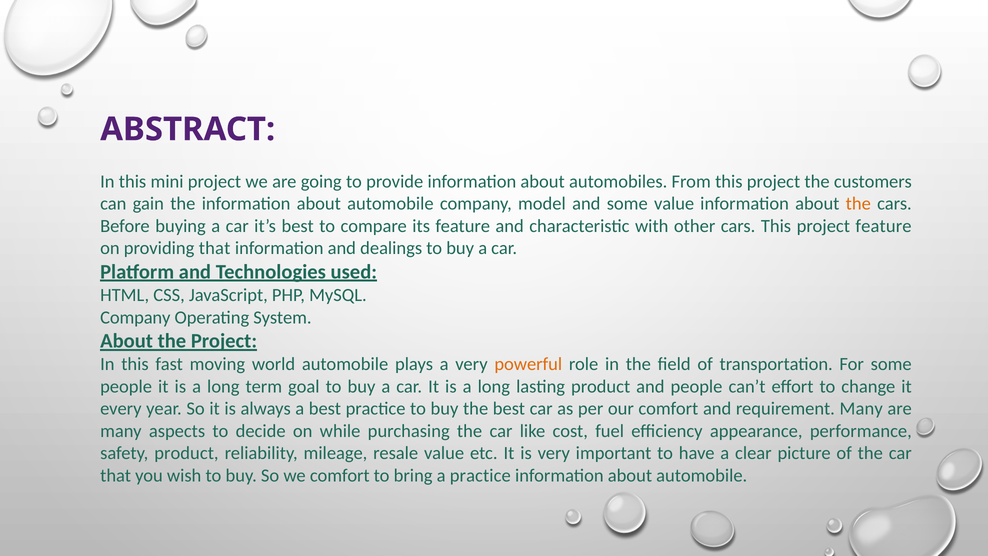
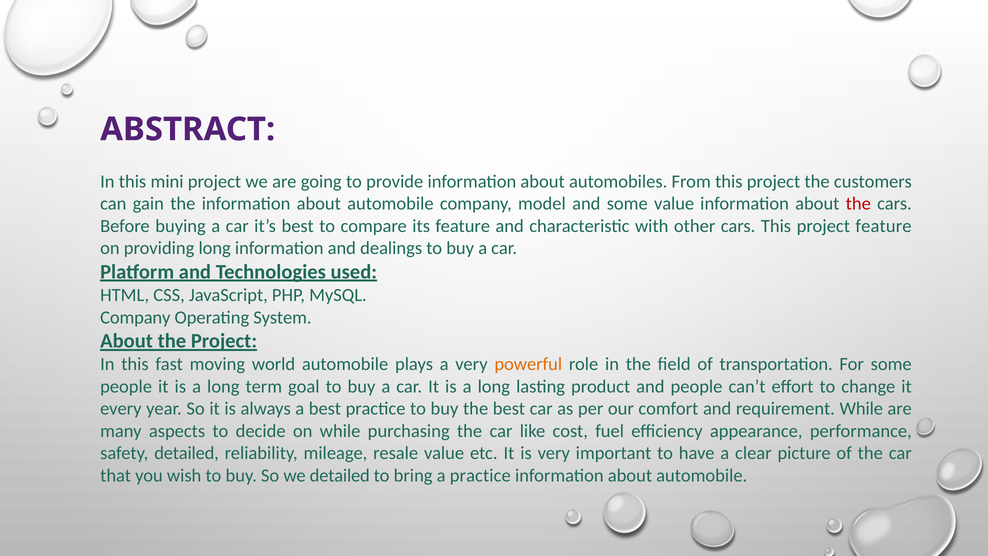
the colour: orange -> red (858, 204)
providing that: that -> long (215, 248)
requirement Many: Many -> While (861, 409)
safety product: product -> detailed (187, 453)
we comfort: comfort -> detailed (340, 475)
